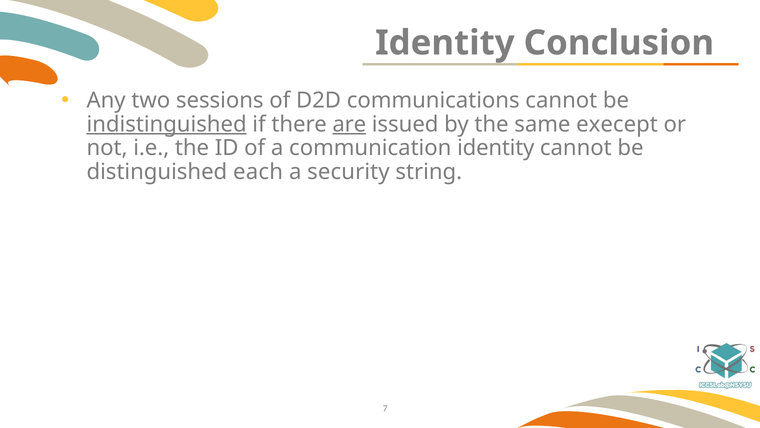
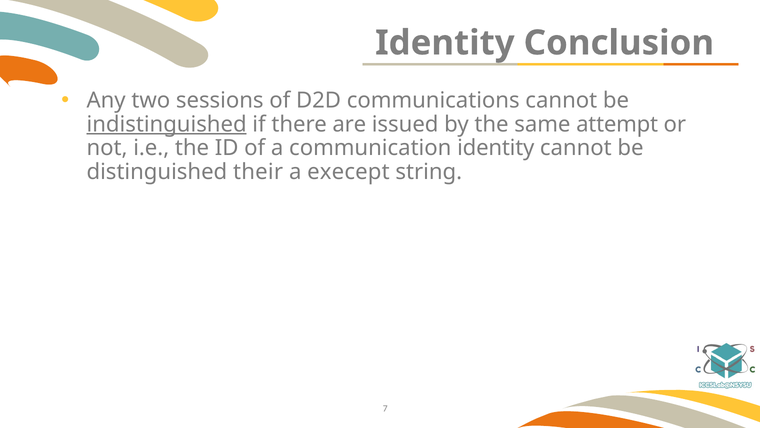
are underline: present -> none (349, 124)
execept: execept -> attempt (617, 124)
each: each -> their (258, 172)
security: security -> execept (348, 172)
